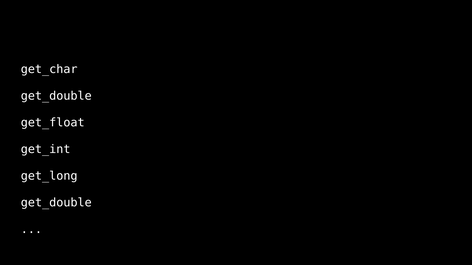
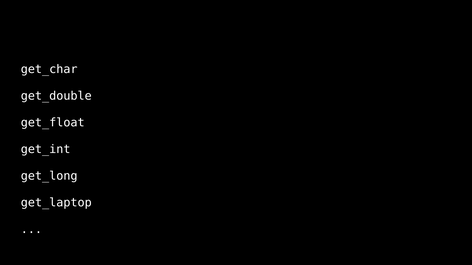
get_double: get_double -> get_laptop (56, 203)
